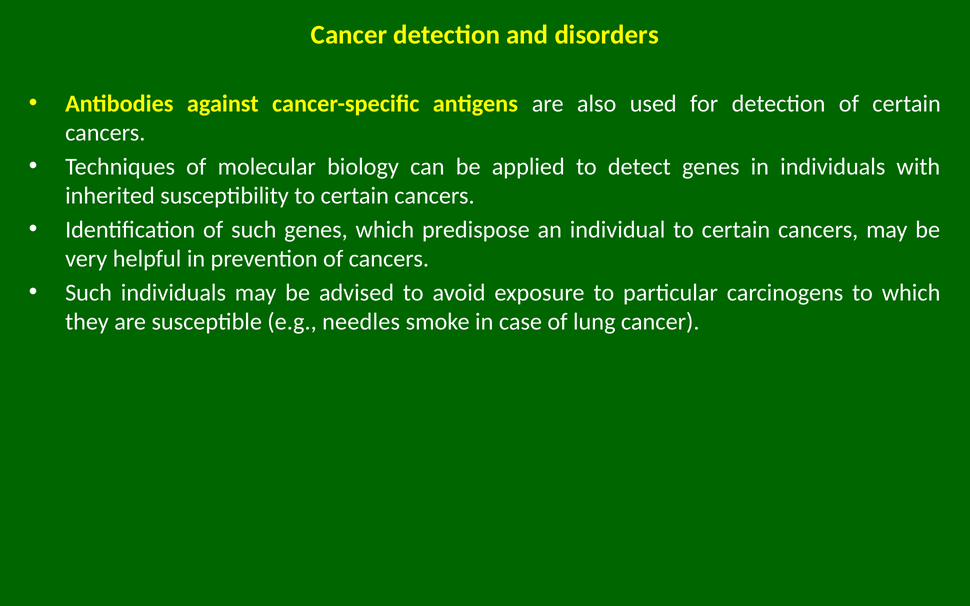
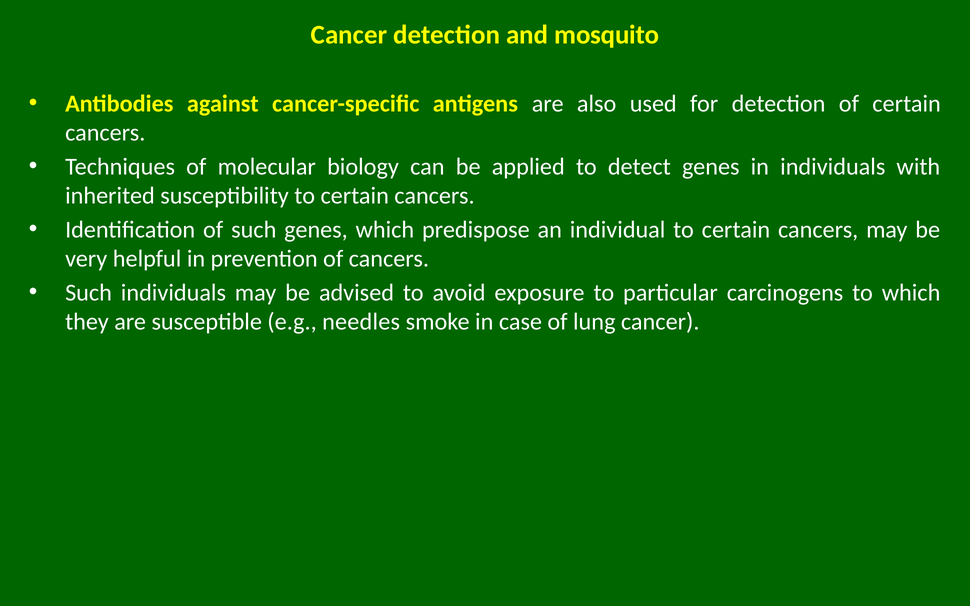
disorders: disorders -> mosquito (607, 35)
